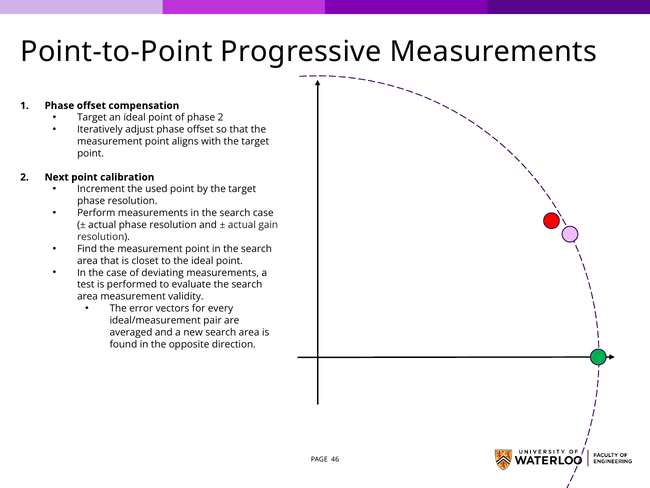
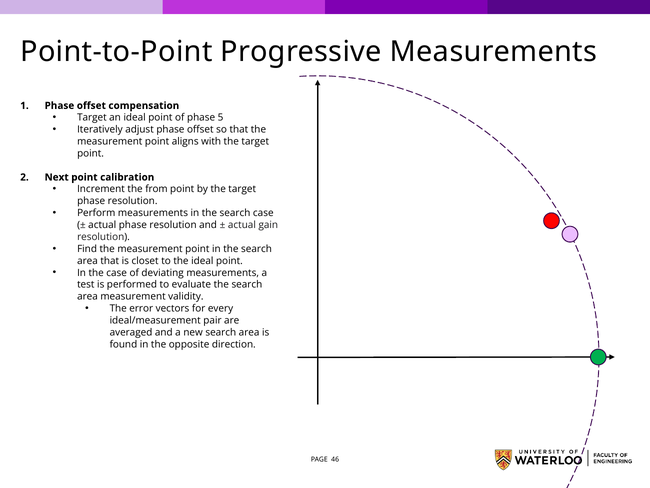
phase 2: 2 -> 5 (220, 117)
used: used -> from (156, 189)
